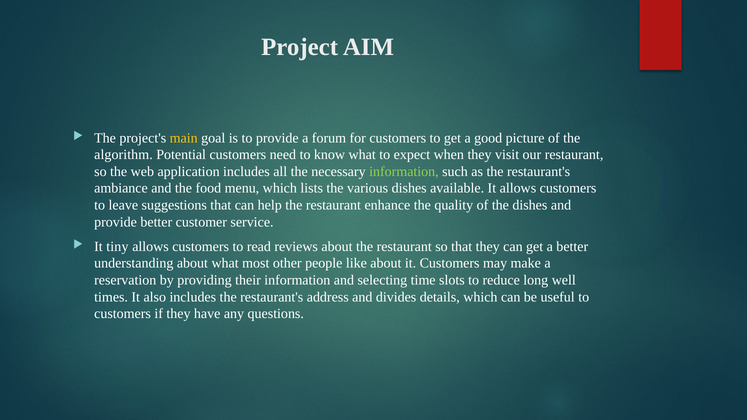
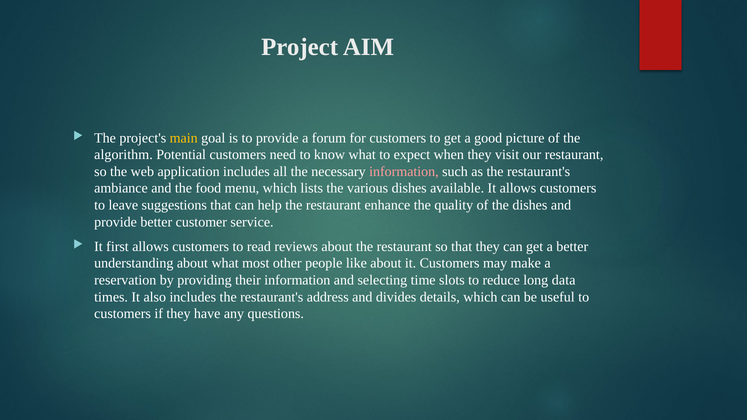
information colour: light green -> pink (404, 172)
tiny: tiny -> first (117, 247)
well: well -> data (564, 280)
